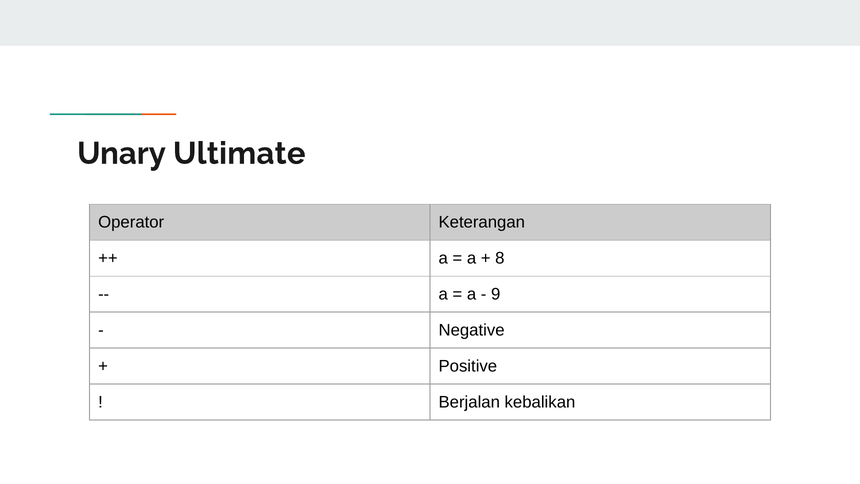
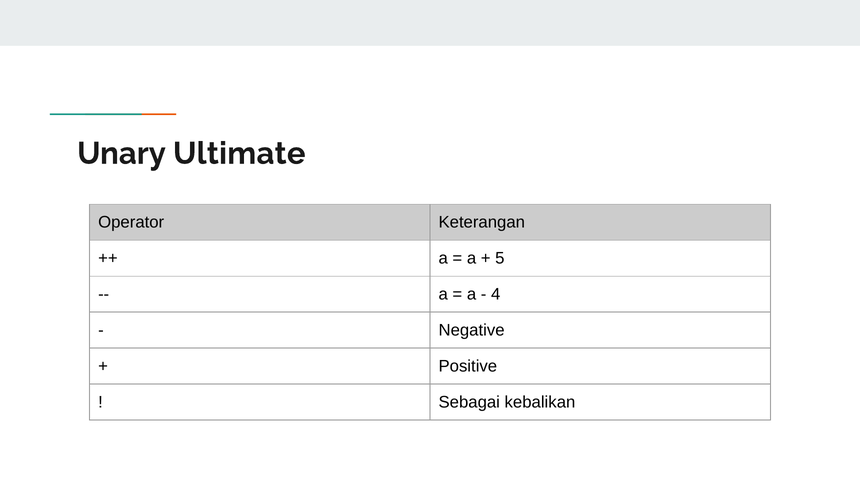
8: 8 -> 5 (500, 258)
9: 9 -> 4 (496, 294)
Berjalan: Berjalan -> Sebagai (469, 402)
